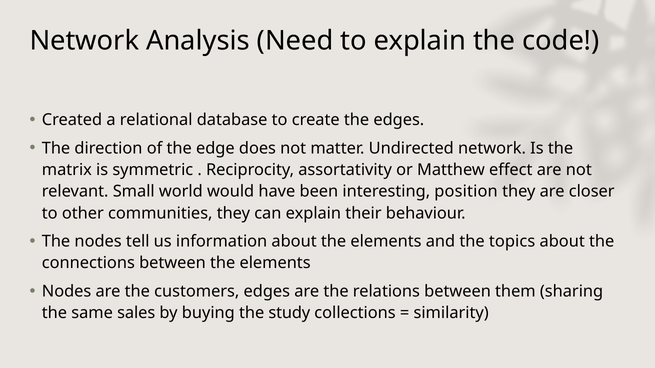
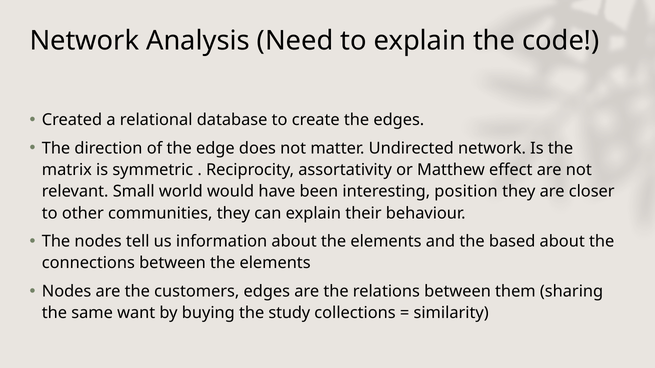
topics: topics -> based (512, 242)
sales: sales -> want (136, 313)
